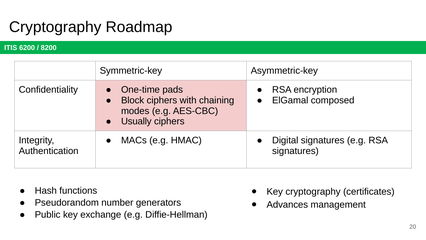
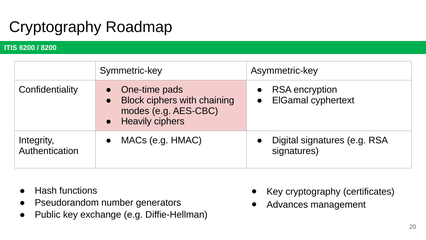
composed: composed -> cyphertext (333, 100)
Usually: Usually -> Heavily (136, 121)
